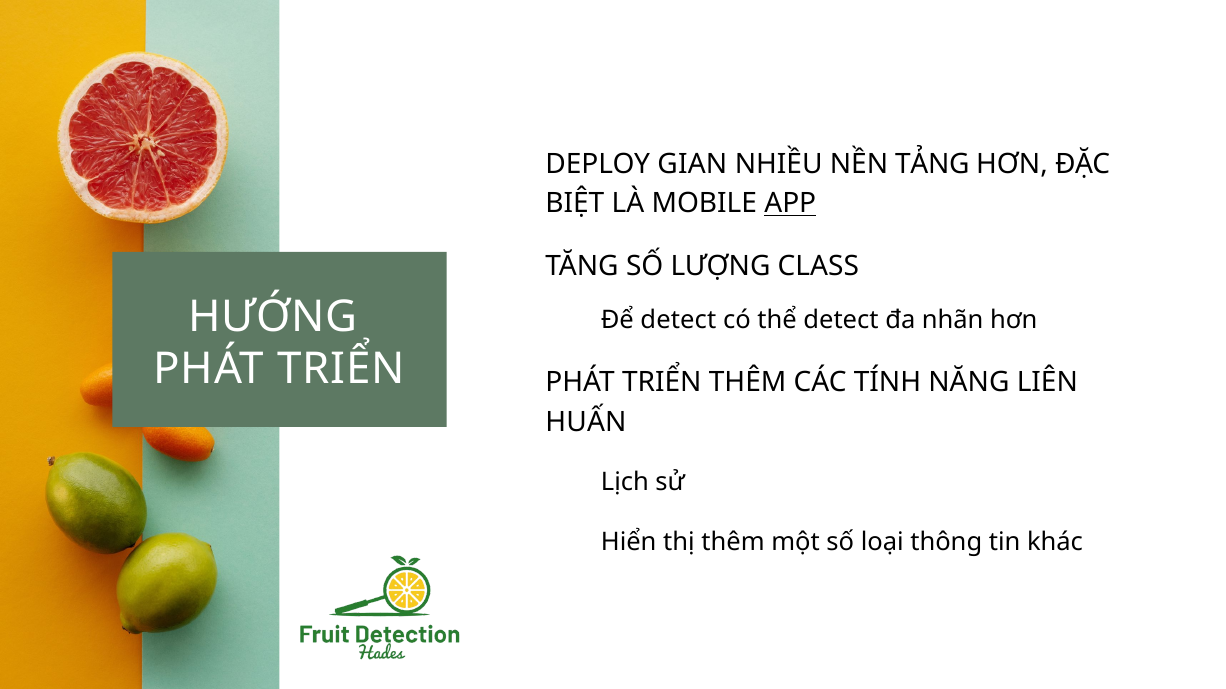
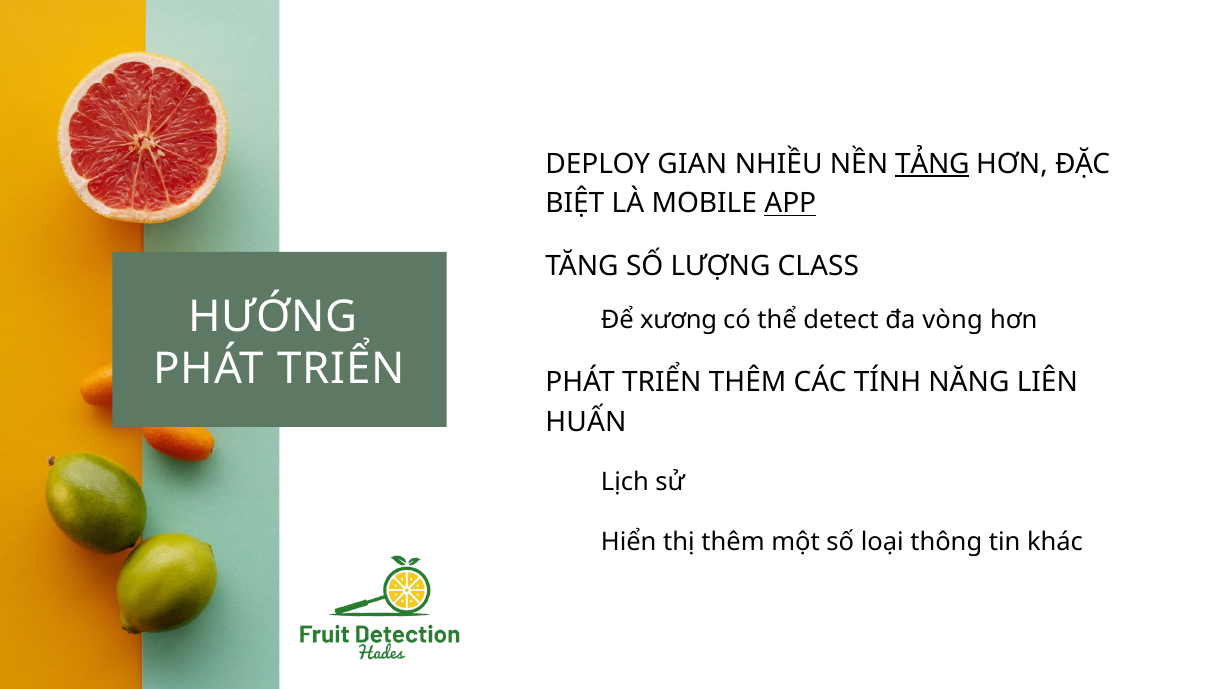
TẢNG underline: none -> present (932, 164)
Để detect: detect -> xương (679, 321)
nhãn: nhãn -> vòng (953, 321)
